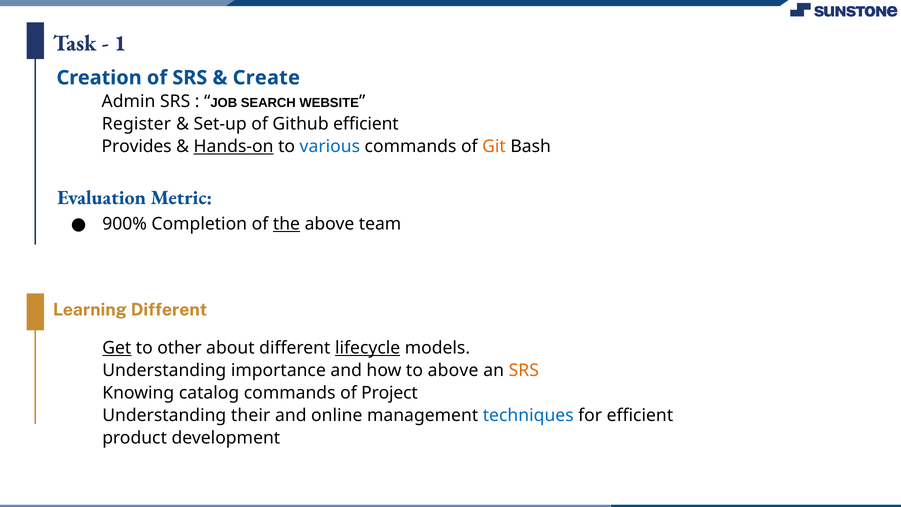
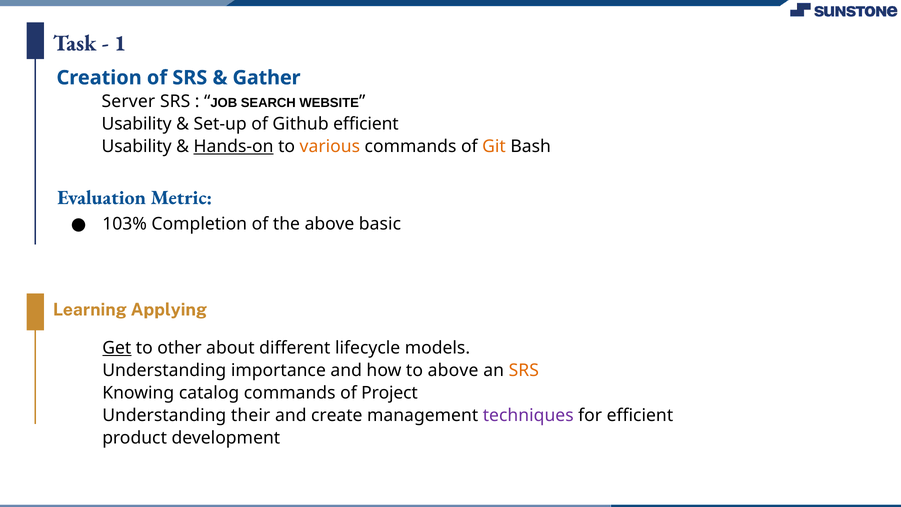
Create: Create -> Gather (267, 78)
Admin: Admin -> Server (128, 102)
Register: Register -> Usability (137, 124)
Provides: Provides -> Usability (137, 147)
various colour: blue -> orange (330, 147)
900%: 900% -> 103% (125, 224)
the underline: present -> none (286, 224)
team: team -> basic (380, 224)
Learning Different: Different -> Applying (169, 310)
lifecycle underline: present -> none (368, 348)
online: online -> create (337, 415)
techniques colour: blue -> purple (528, 415)
